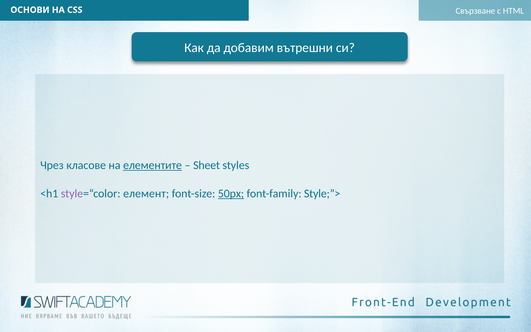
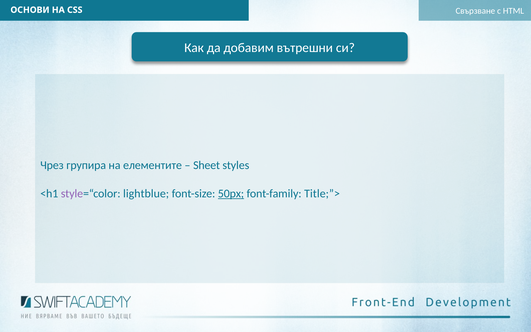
класове: класове -> групира (86, 165)
елементите underline: present -> none (153, 165)
елемент: елемент -> lightblue (146, 193)
Style;”>: Style;”> -> Title;”> (322, 193)
